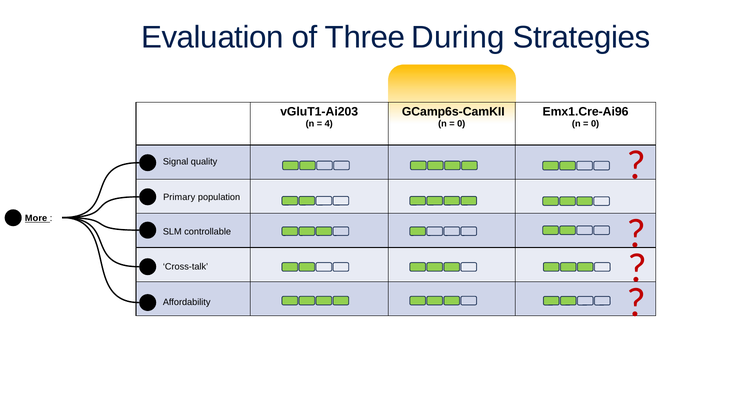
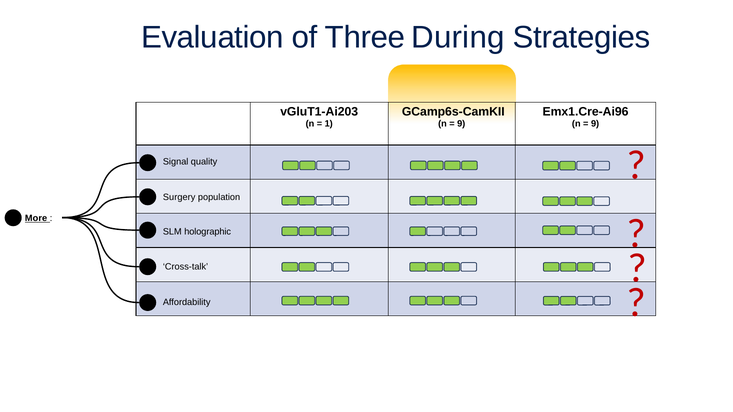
4: 4 -> 1 (329, 124)
0: 0 -> 9 (461, 124)
0: 0 -> 9 (595, 124)
Primary: Primary -> Surgery (179, 198)
controllable: controllable -> holographic (208, 232)
